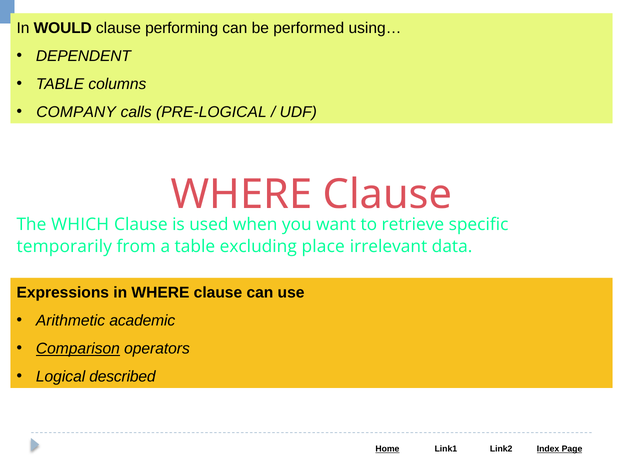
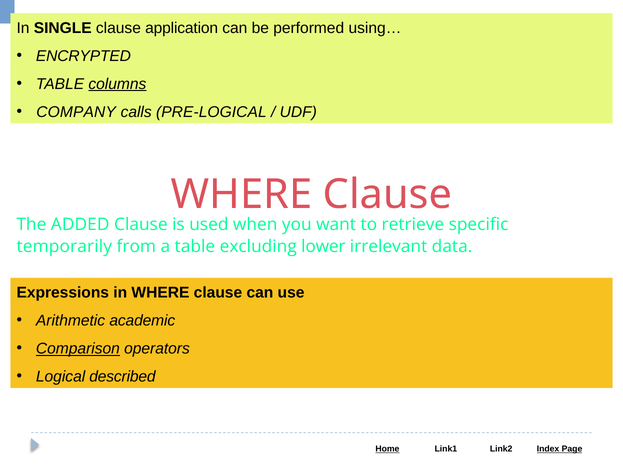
WOULD: WOULD -> SINGLE (63, 28)
performing: performing -> application (182, 28)
DEPENDENT: DEPENDENT -> ENCRYPTED (83, 56)
columns underline: none -> present (117, 84)
WHICH: WHICH -> ADDED (80, 225)
place: place -> lower (323, 247)
